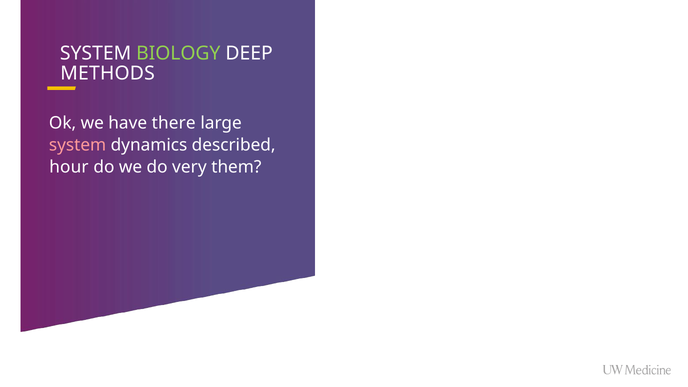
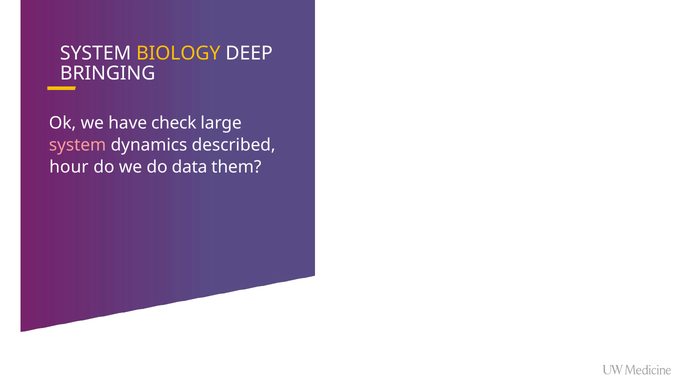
BIOLOGY colour: light green -> yellow (178, 54)
METHODS: METHODS -> BRINGING (108, 73)
there: there -> check (174, 123)
very: very -> data (190, 167)
